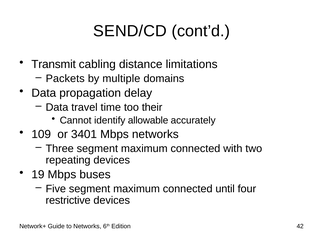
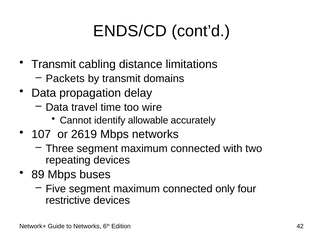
SEND/CD: SEND/CD -> ENDS/CD (130, 31)
by multiple: multiple -> transmit (121, 79)
their: their -> wire (152, 107)
109: 109 -> 107 (41, 134)
3401: 3401 -> 2619 (84, 134)
19: 19 -> 89 (38, 175)
until: until -> only (225, 189)
